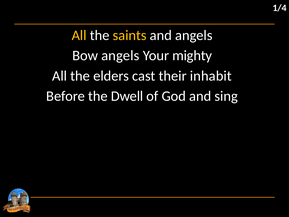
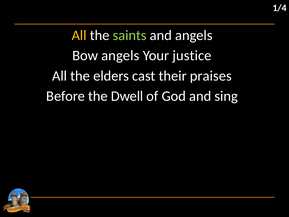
saints colour: yellow -> light green (130, 35)
mighty: mighty -> justice (192, 56)
inhabit: inhabit -> praises (211, 76)
